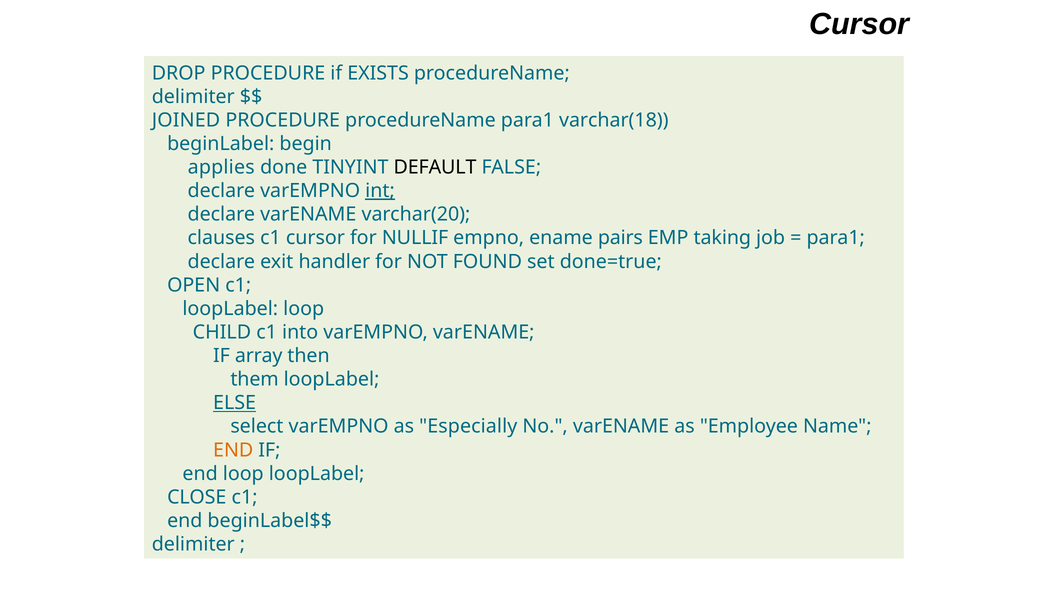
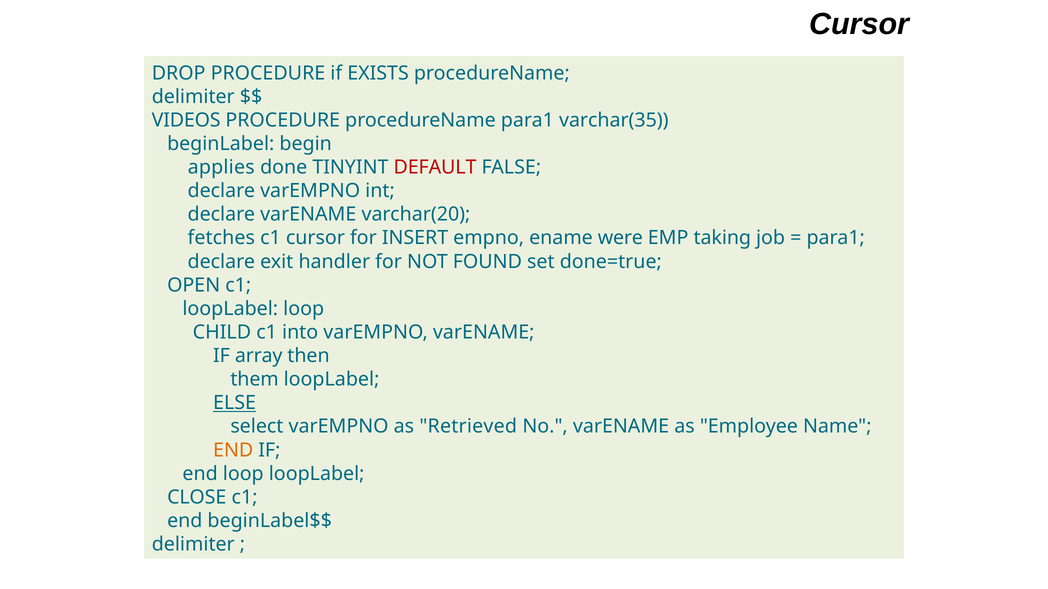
JOINED: JOINED -> VIDEOS (186, 120)
varchar(18: varchar(18 -> varchar(35 (614, 120)
DEFAULT colour: black -> red (435, 167)
int underline: present -> none (380, 191)
clauses: clauses -> fetches (221, 238)
NULLIF: NULLIF -> INSERT (415, 238)
pairs: pairs -> were (620, 238)
Especially: Especially -> Retrieved (468, 427)
